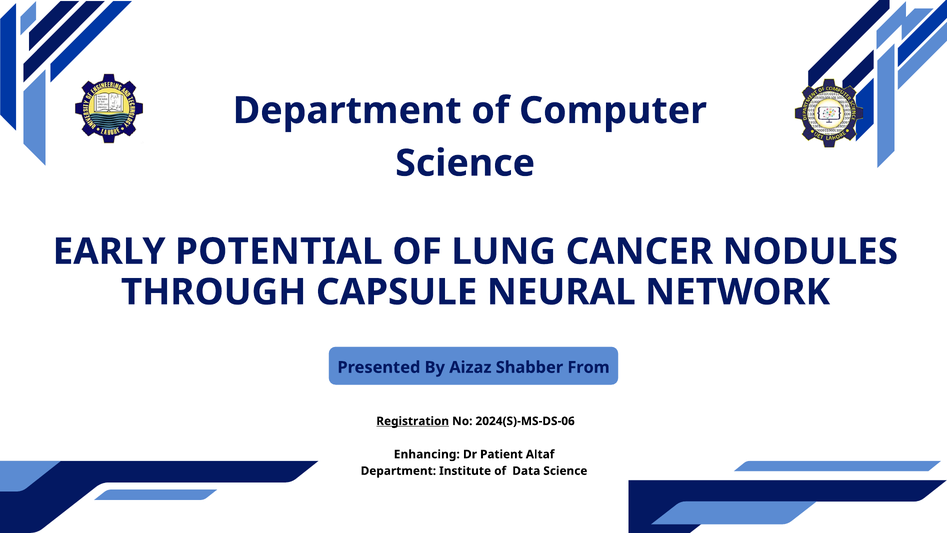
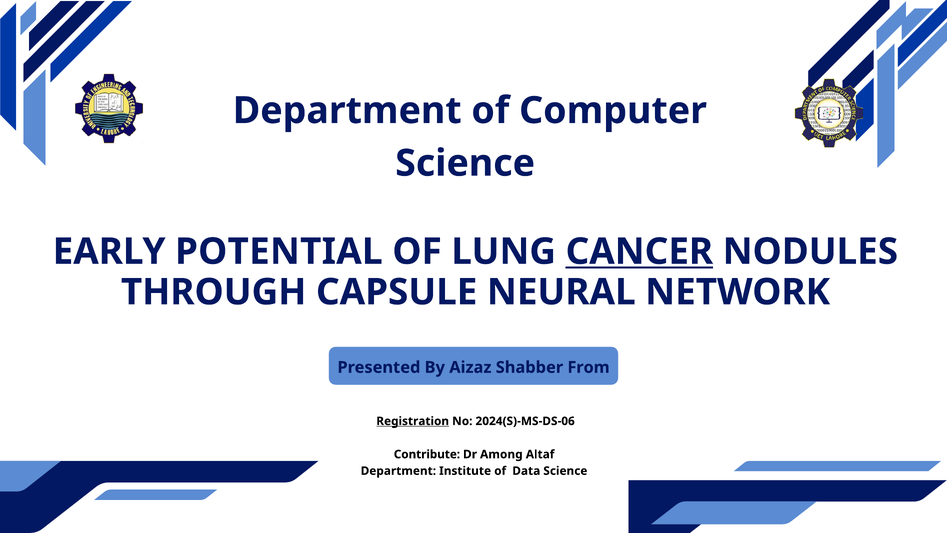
CANCER underline: none -> present (639, 251)
Enhancing: Enhancing -> Contribute (427, 454)
Patient: Patient -> Among (501, 454)
